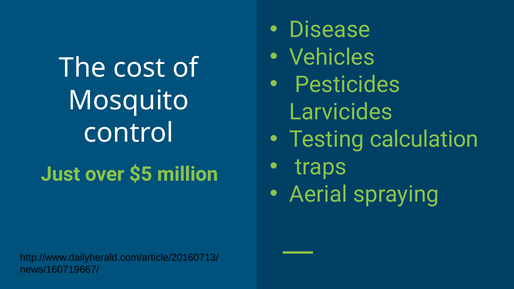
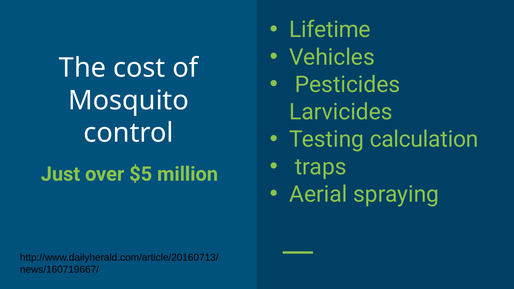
Disease: Disease -> Lifetime (330, 30)
